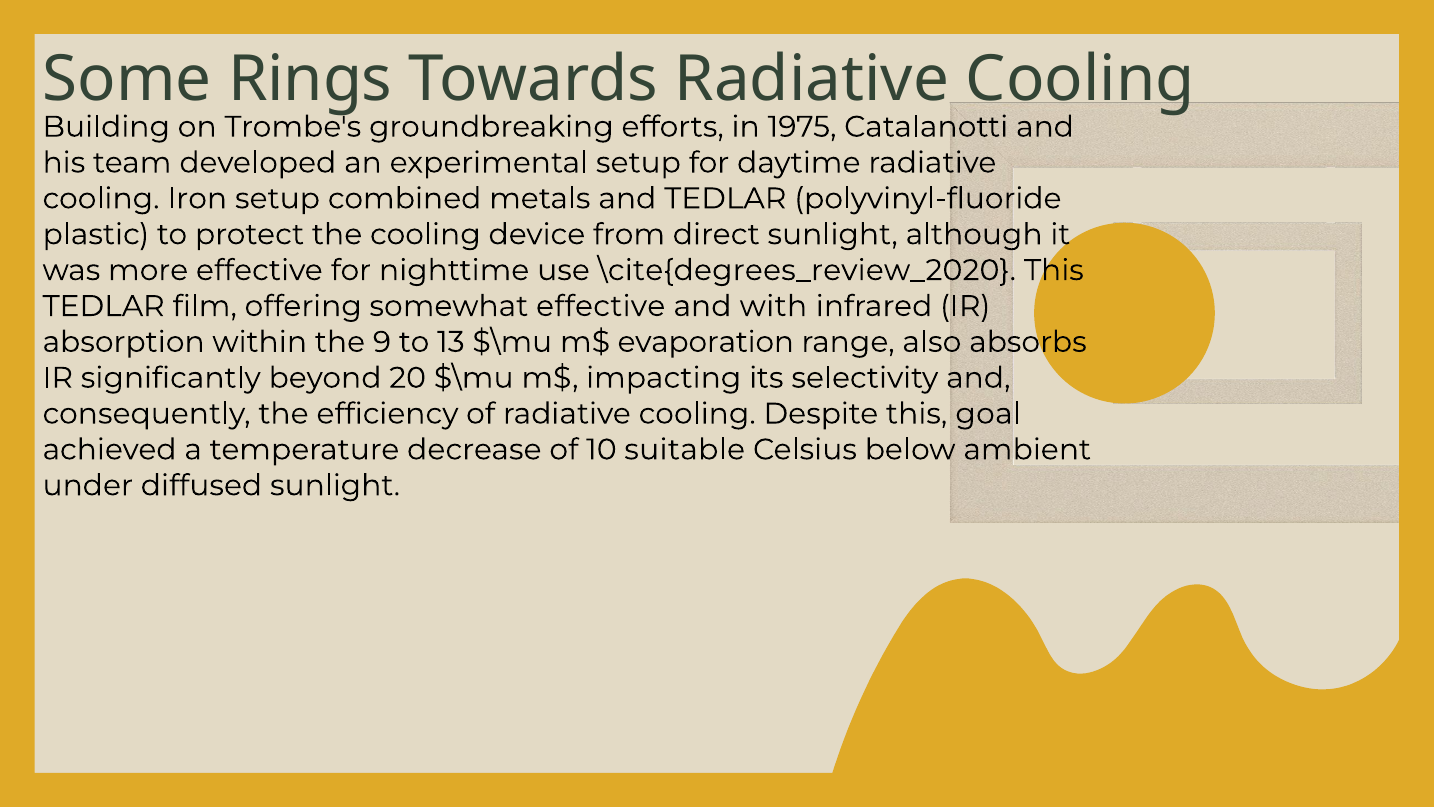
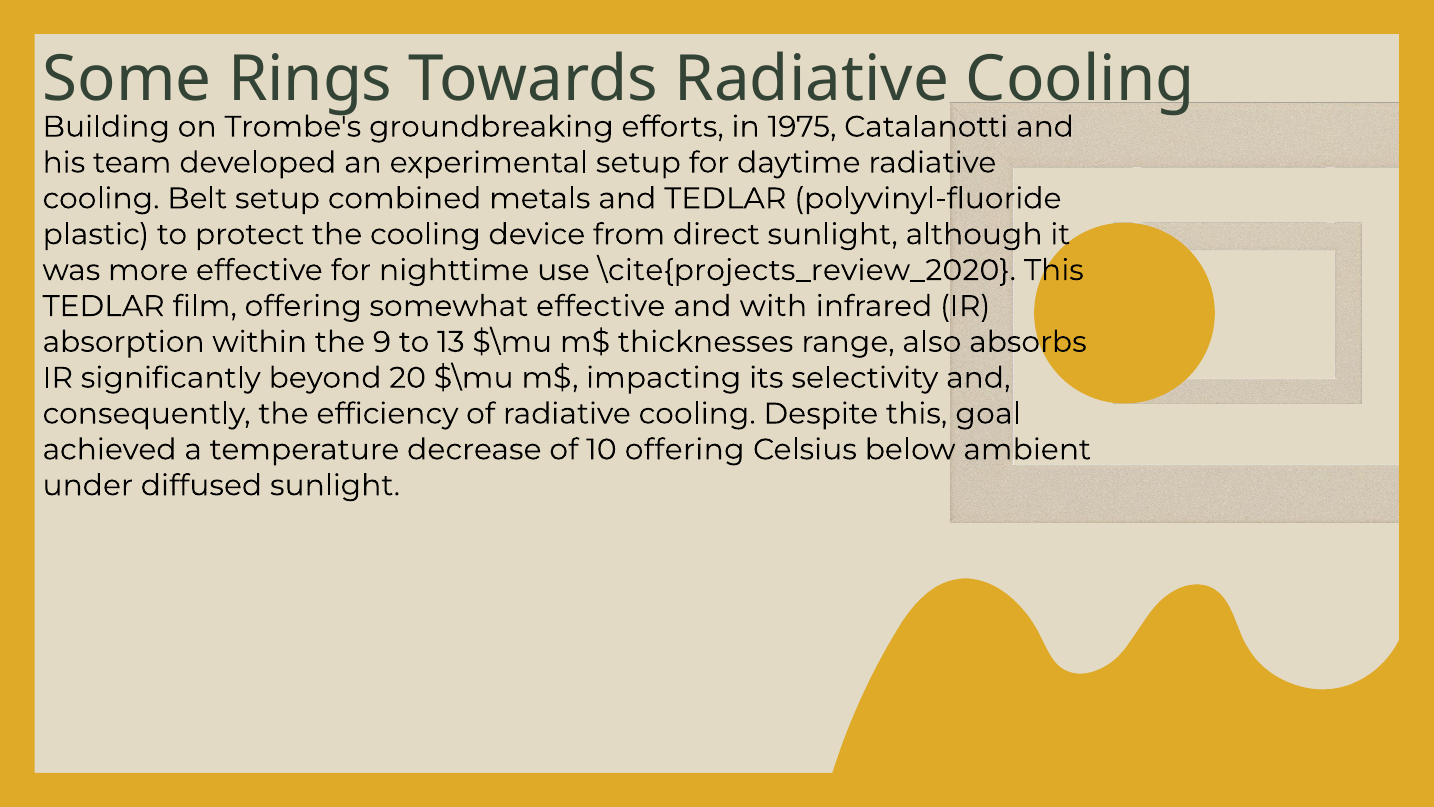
Iron: Iron -> Belt (197, 198)
\cite{degrees_review_2020: \cite{degrees_review_2020 -> \cite{projects_review_2020 (807, 270)
evaporation: evaporation -> thicknesses (706, 342)
10 suitable: suitable -> offering (685, 449)
